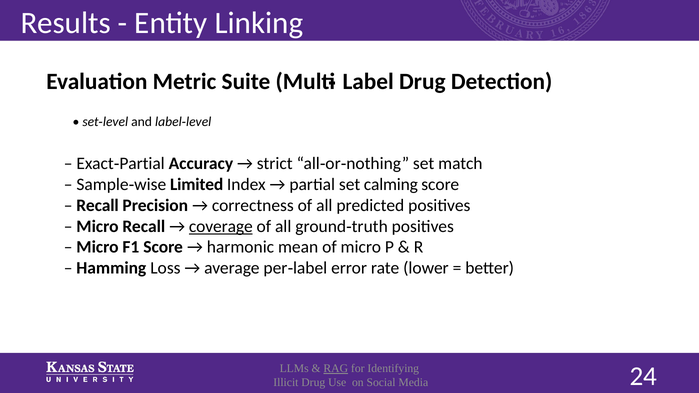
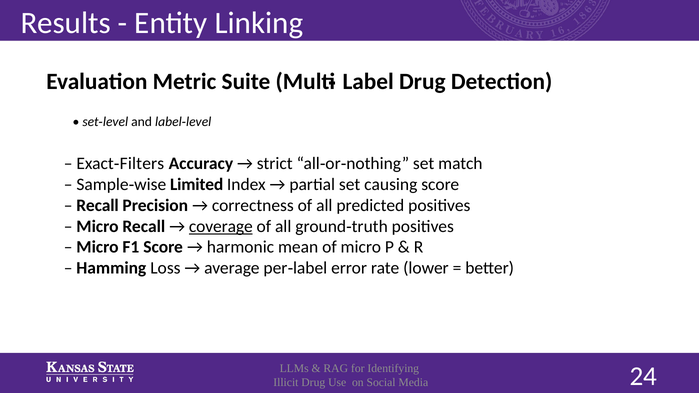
Partial: Partial -> Filters (142, 163)
calming: calming -> causing (391, 184)
RAG underline: present -> none (336, 369)
